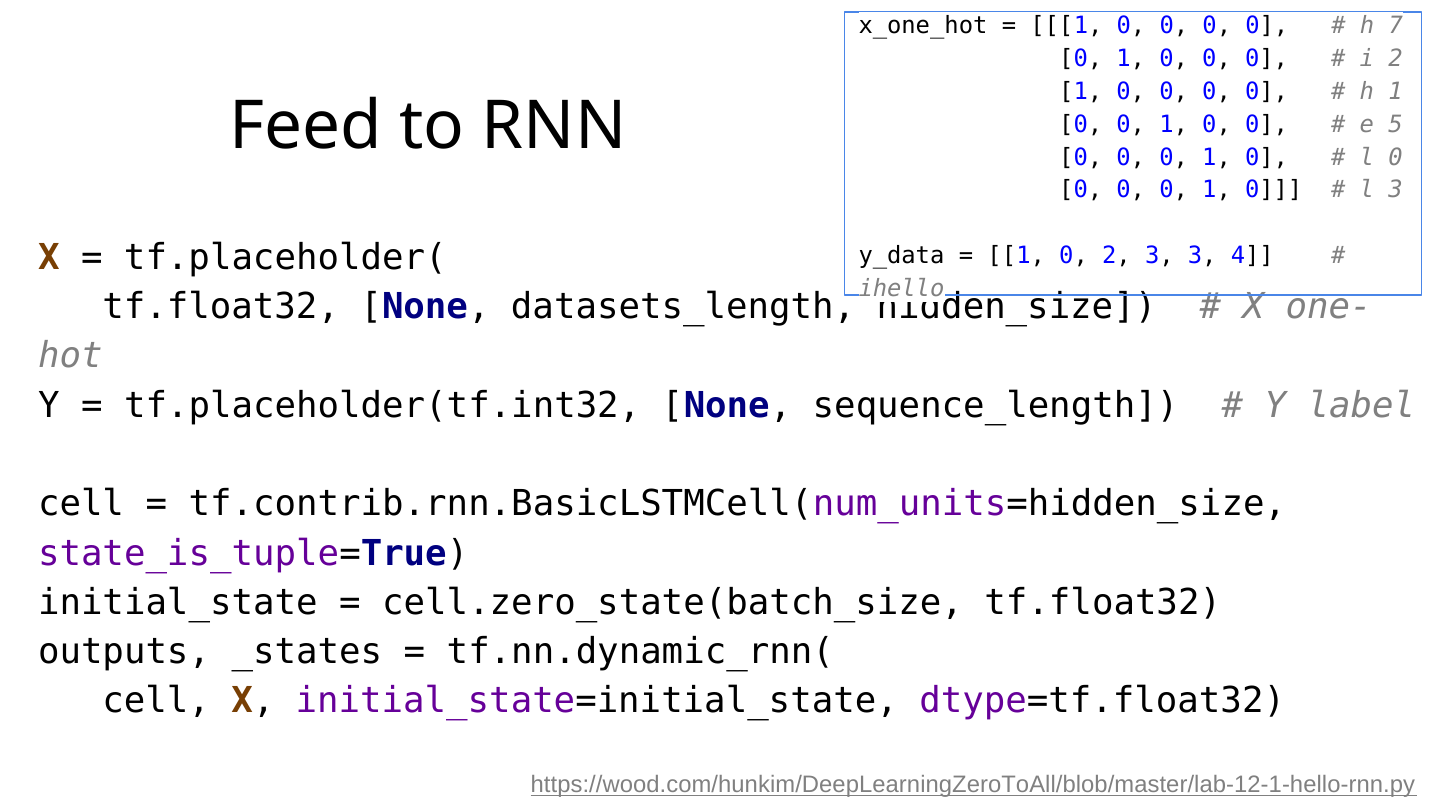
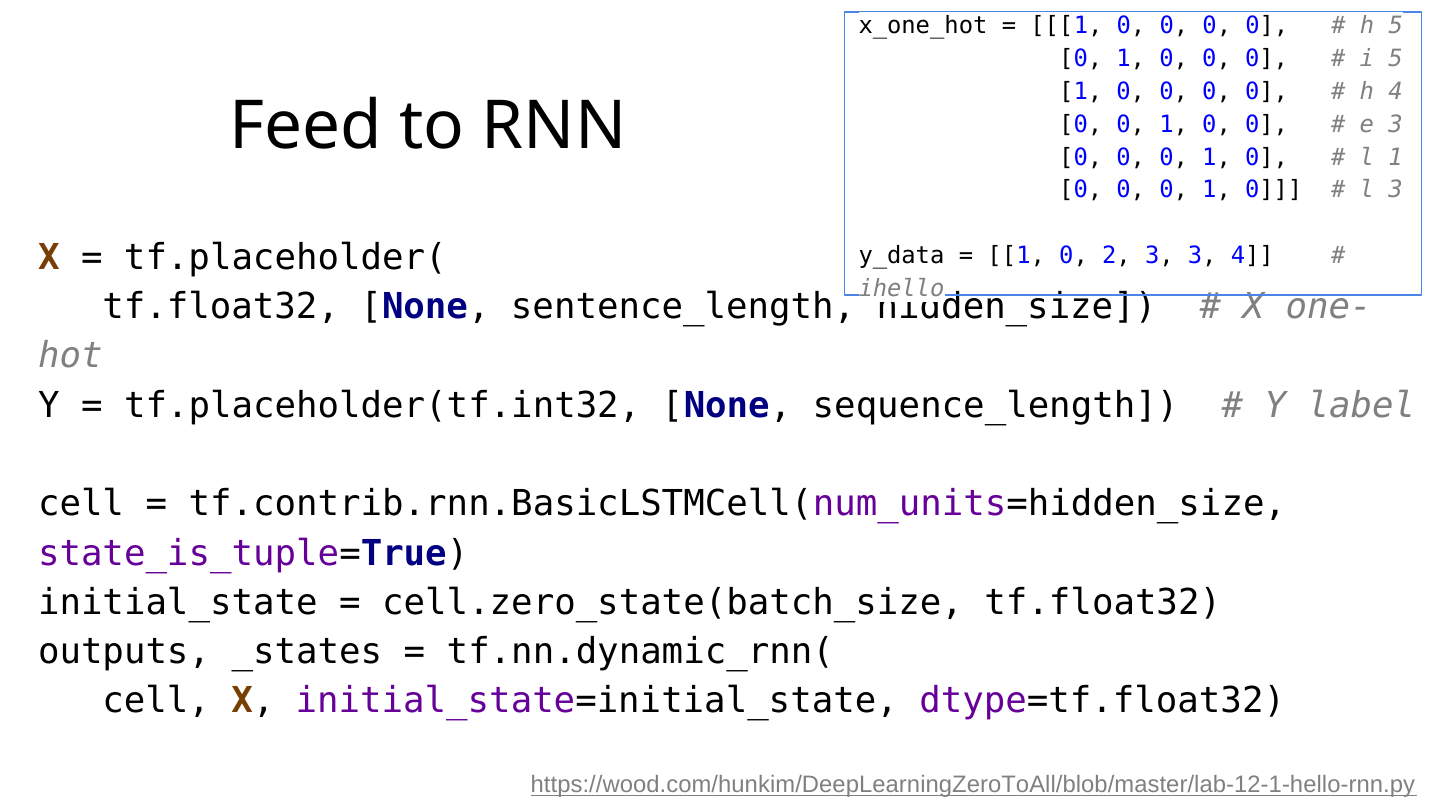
h 7: 7 -> 5 (1396, 26)
i 2: 2 -> 5 (1395, 59)
h 1: 1 -> 4 (1395, 92)
e 5: 5 -> 3 (1395, 124)
l 0: 0 -> 1 (1395, 157)
datasets_length: datasets_length -> sentence_length (683, 307)
